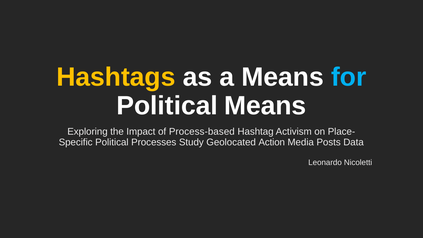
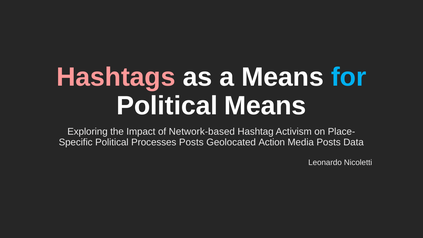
Hashtags colour: yellow -> pink (116, 77)
Process-based: Process-based -> Network-based (202, 132)
Processes Study: Study -> Posts (191, 142)
